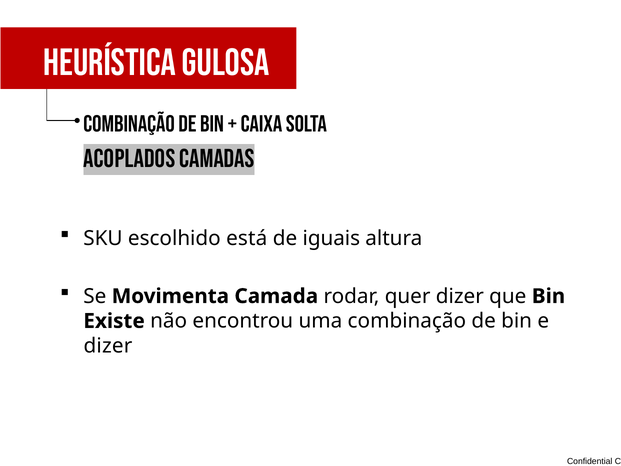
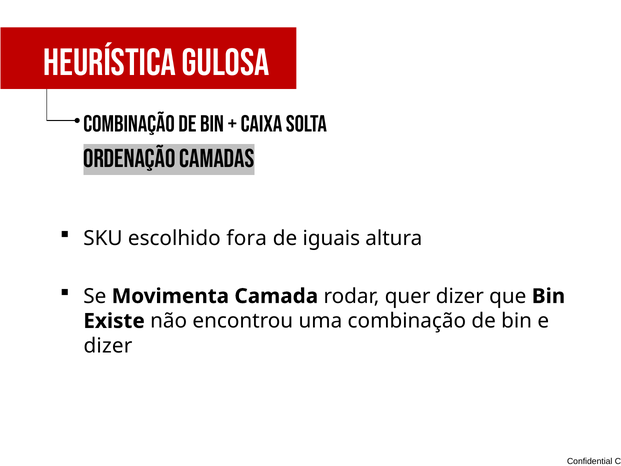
Acoplados: Acoplados -> Ordenação (129, 159)
está: está -> fora (247, 238)
